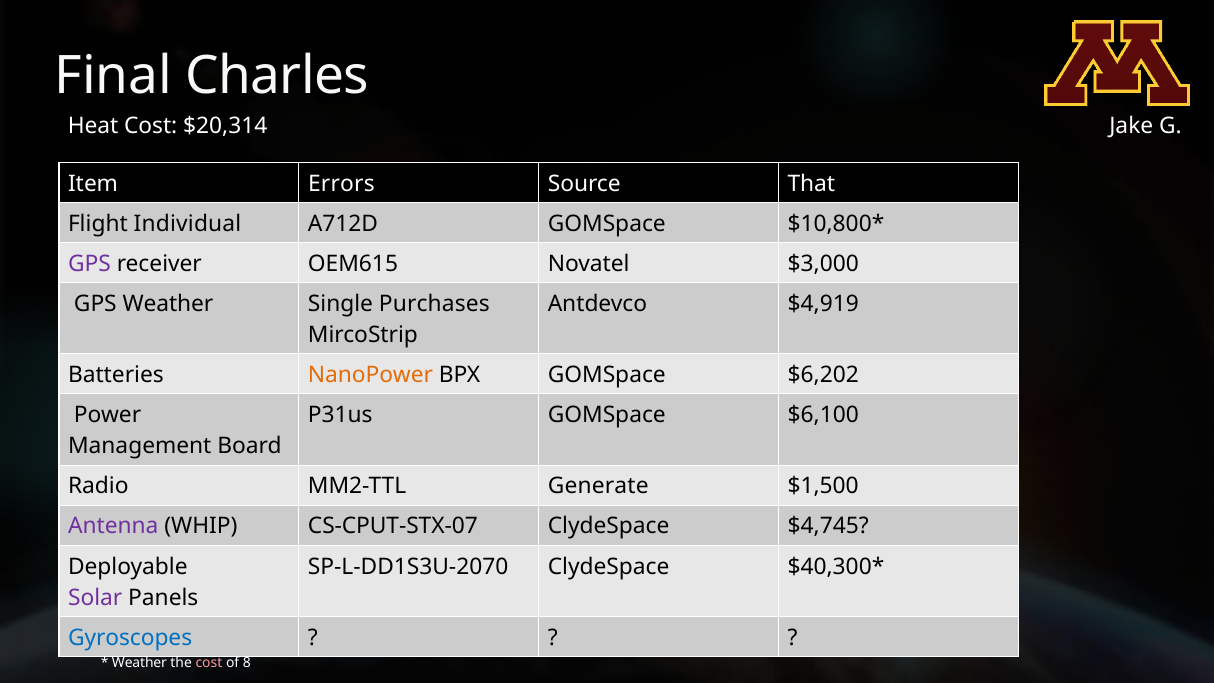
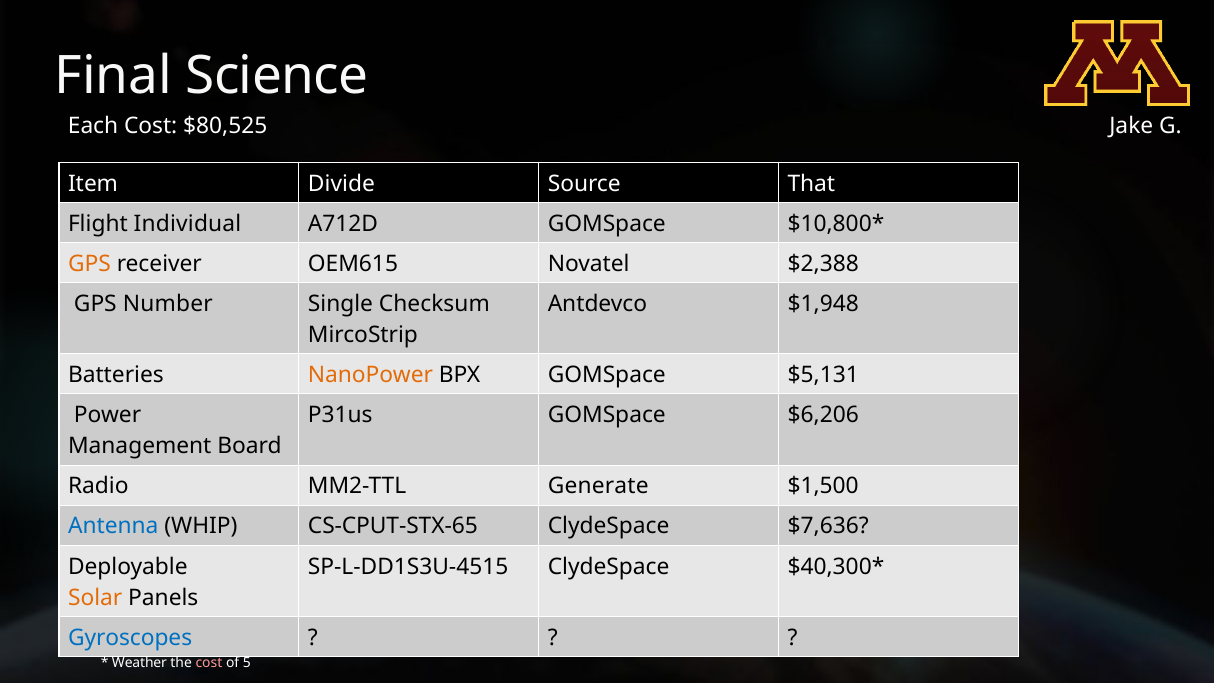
Charles: Charles -> Science (277, 76)
Heat: Heat -> Each (93, 126)
$20,314: $20,314 -> $80,525 (225, 126)
Errors: Errors -> Divide (341, 184)
GPS colour: purple -> orange (89, 264)
$3,000: $3,000 -> $2,388 (823, 264)
GPS Weather: Weather -> Number (168, 304)
Purchases: Purchases -> Checksum (434, 304)
$4,919: $4,919 -> $1,948 (823, 304)
$6,202: $6,202 -> $5,131 (823, 375)
$6,100: $6,100 -> $6,206 (823, 415)
Antenna colour: purple -> blue (113, 526)
CS-CPUT-STX-07: CS-CPUT-STX-07 -> CS-CPUT-STX-65 (393, 526)
$4,745: $4,745 -> $7,636 (828, 526)
SP-L-DD1S3U-2070: SP-L-DD1S3U-2070 -> SP-L-DD1S3U-4515 (408, 566)
Solar colour: purple -> orange (95, 597)
8: 8 -> 5 (247, 663)
